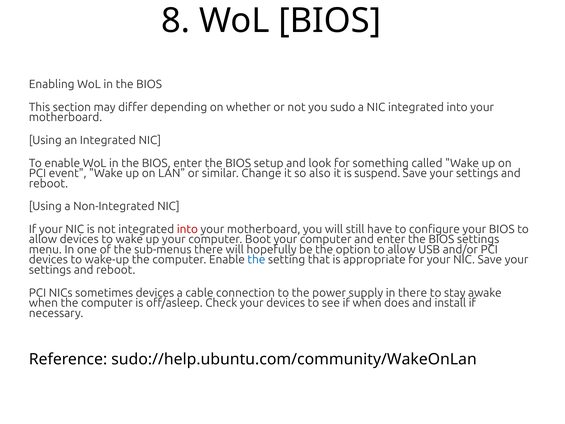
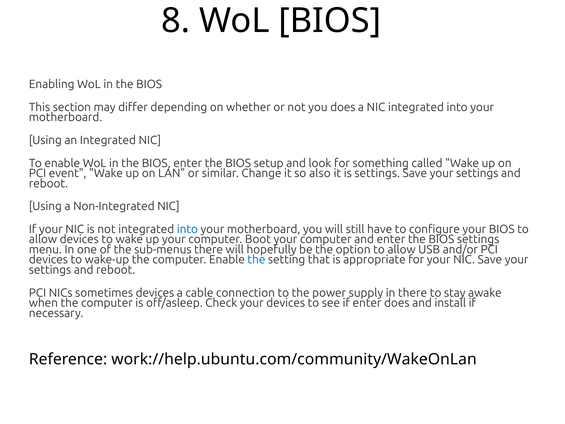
you sudo: sudo -> does (343, 107)
is suspend: suspend -> settings (377, 173)
into colour: red -> blue (187, 229)
if when: when -> enter (367, 303)
sudo://help.ubuntu.com/community/WakeOnLan: sudo://help.ubuntu.com/community/WakeOnLan -> work://help.ubuntu.com/community/WakeOnLan (294, 359)
